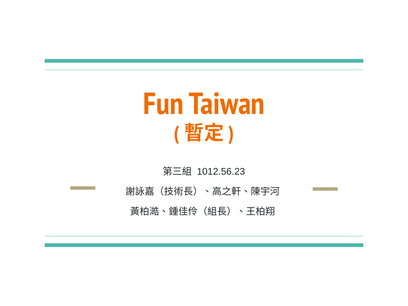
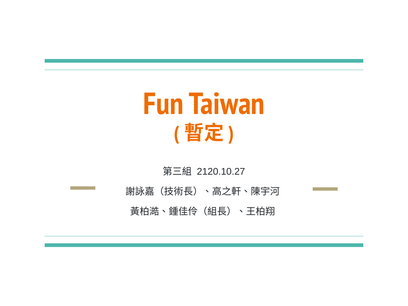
1012.56.23: 1012.56.23 -> 2120.10.27 (221, 172)
